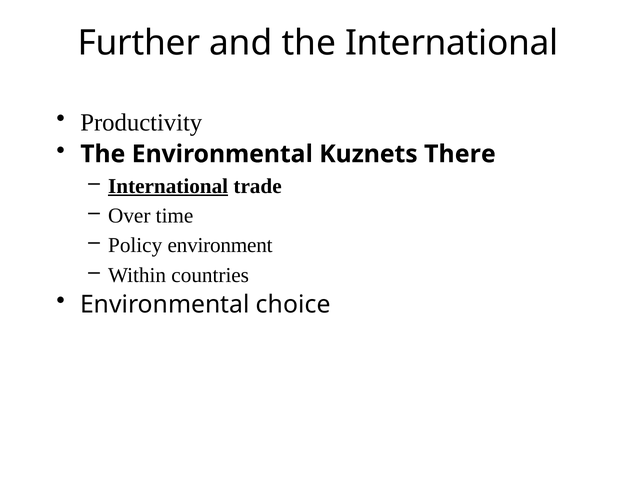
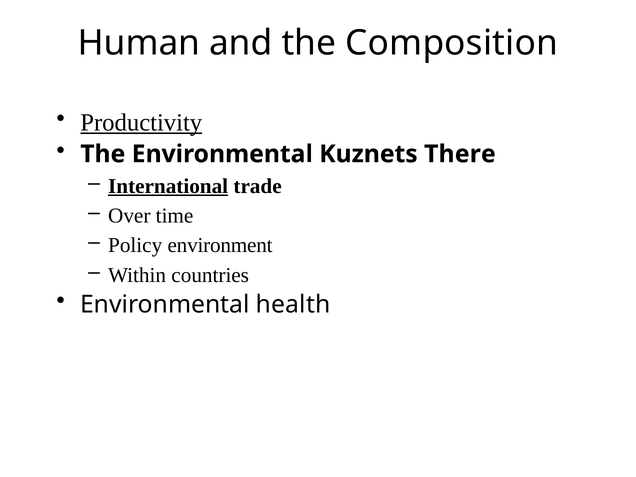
Further: Further -> Human (139, 43)
the International: International -> Composition (452, 43)
Productivity underline: none -> present (141, 122)
choice: choice -> health (293, 304)
